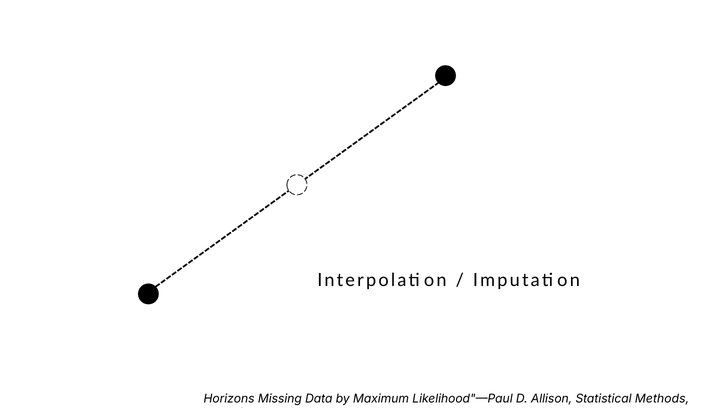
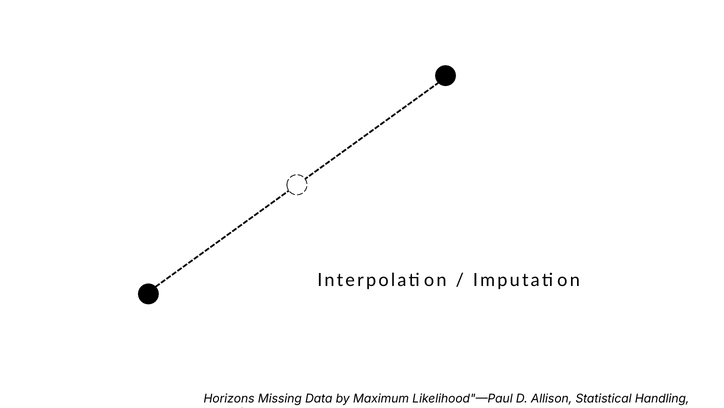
Methods: Methods -> Handling (662, 398)
